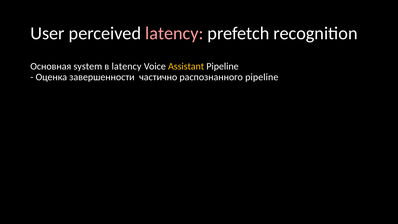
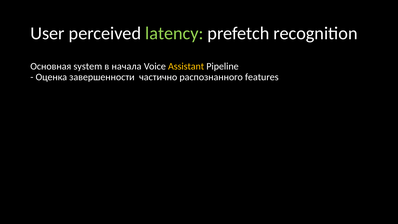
latency colour: pink -> light green (174, 33)
в latency: latency -> начала (127, 66)
распознанного pipeline: pipeline -> features (262, 77)
